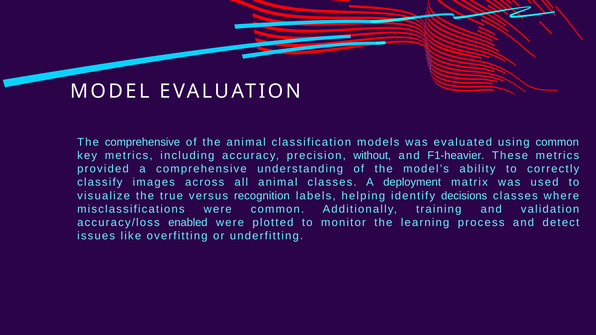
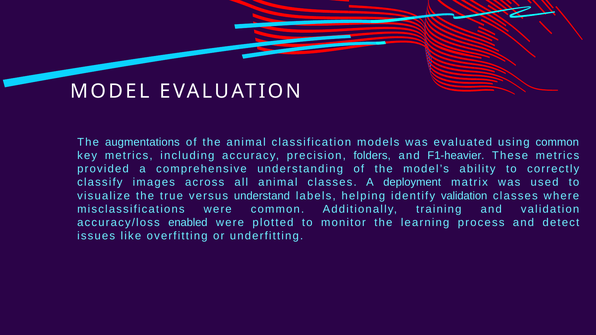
The comprehensive: comprehensive -> augmentations (142, 142)
without: without -> folders (372, 156)
recognition: recognition -> understand (262, 196)
identify decisions: decisions -> validation (464, 196)
